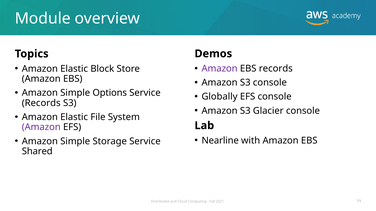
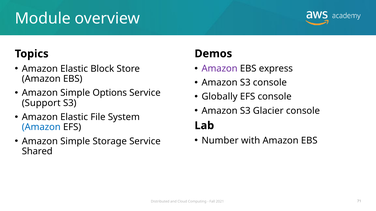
EBS records: records -> express (276, 69)
Records: Records -> Support (41, 103)
Amazon colour: purple -> blue (41, 127)
Nearline: Nearline -> Number (220, 141)
